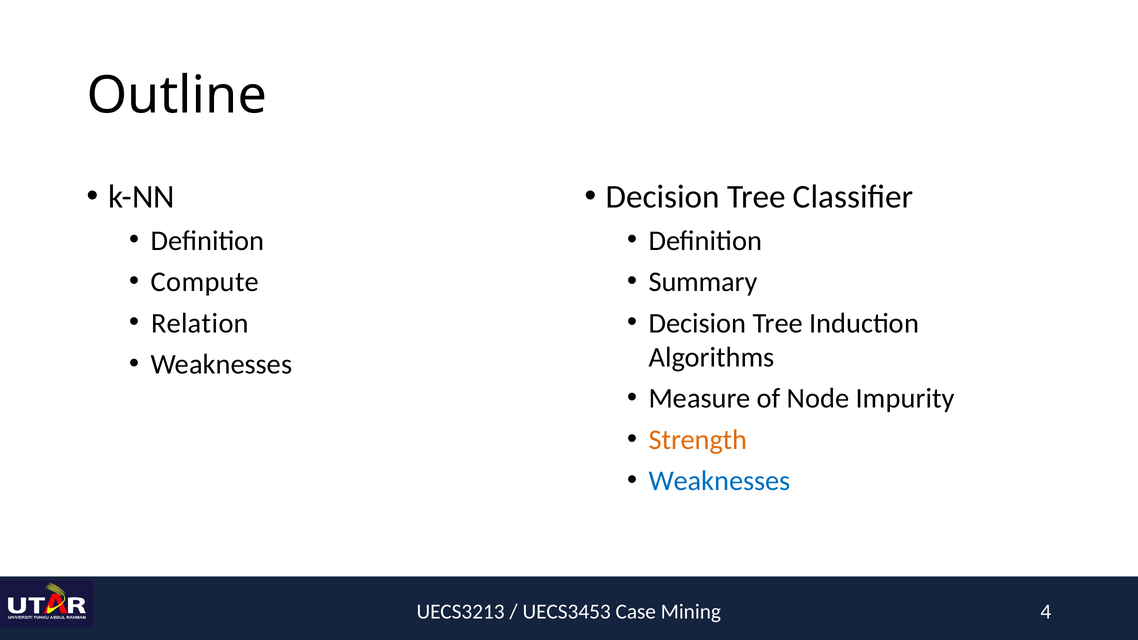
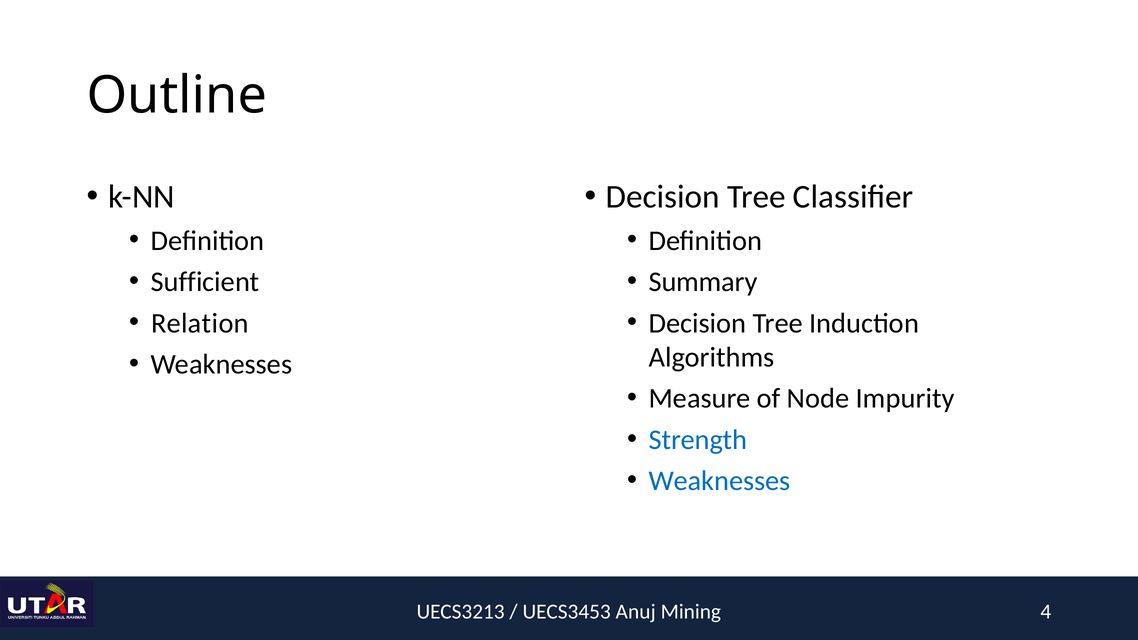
Compute: Compute -> Sufficient (205, 282)
Strength colour: orange -> blue (698, 440)
Case: Case -> Anuj (636, 612)
